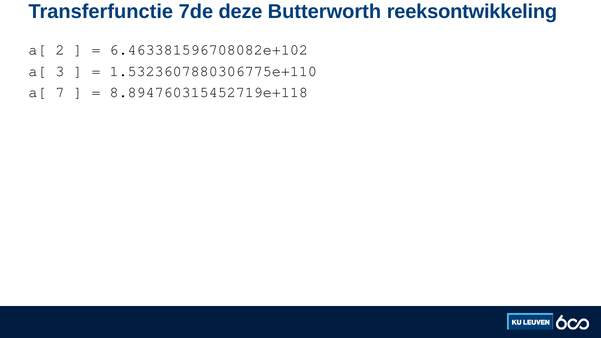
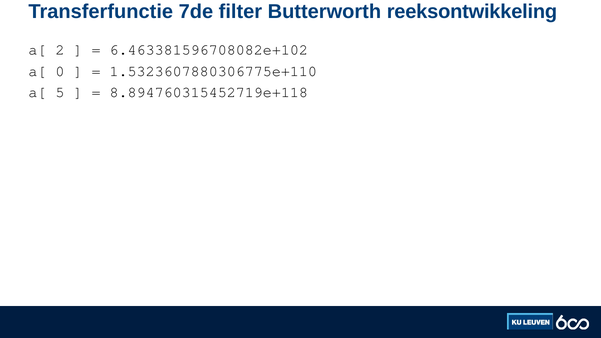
deze: deze -> filter (240, 11)
3: 3 -> 0 (60, 71)
7: 7 -> 5 (60, 92)
